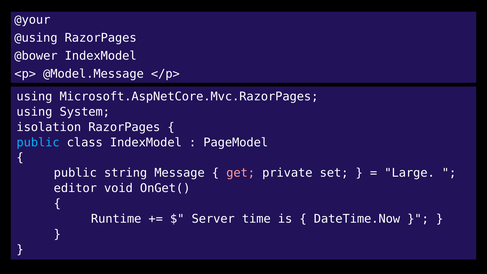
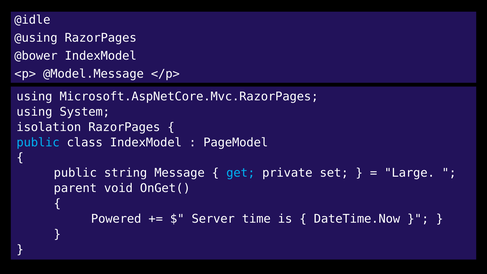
@your: @your -> @idle (32, 20)
get colour: pink -> light blue (241, 173)
editor: editor -> parent (75, 188)
Runtime: Runtime -> Powered (116, 219)
